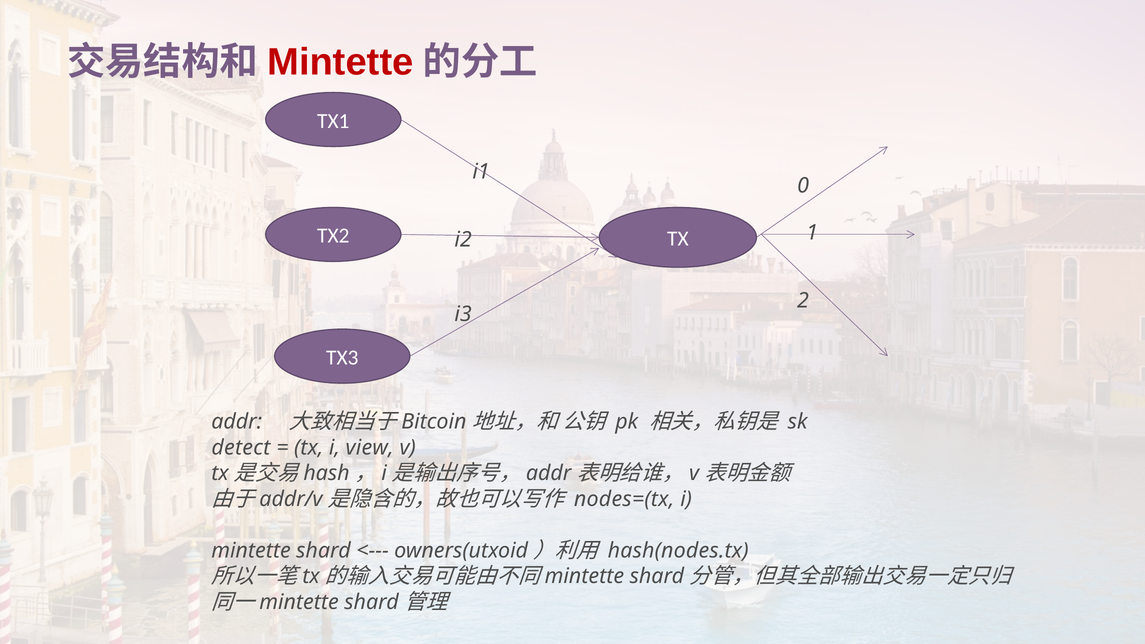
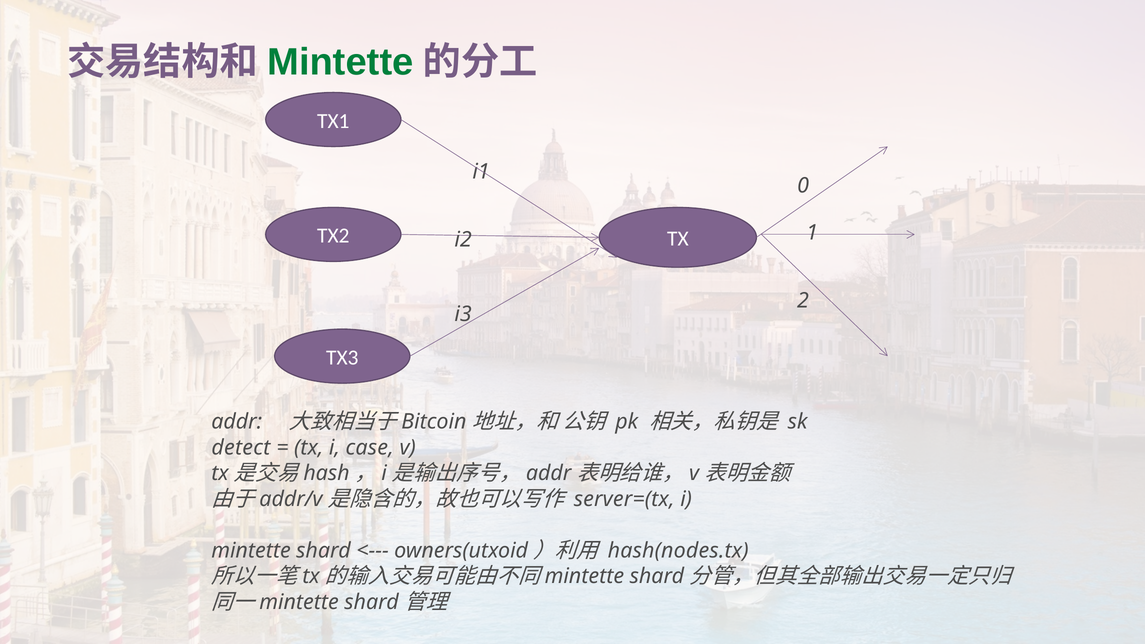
Mintette colour: red -> green (340, 62)
view: view -> case (370, 448)
nodes=(tx: nodes=(tx -> server=(tx (624, 499)
